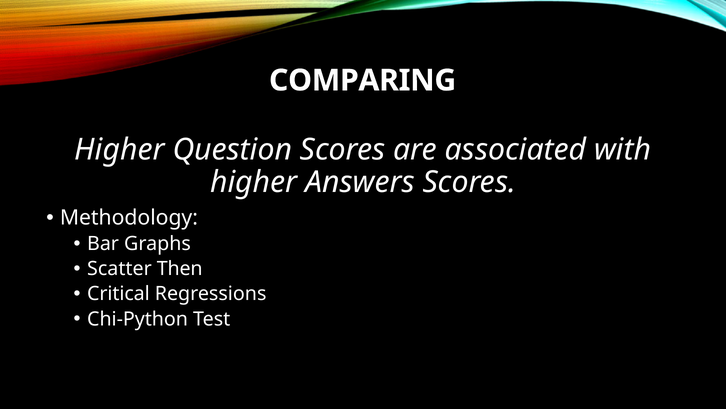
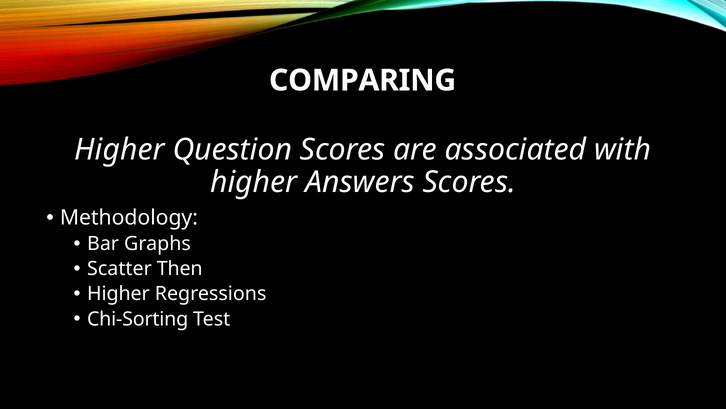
Critical: Critical -> Higher (118, 294)
Chi-Python: Chi-Python -> Chi-Sorting (138, 319)
